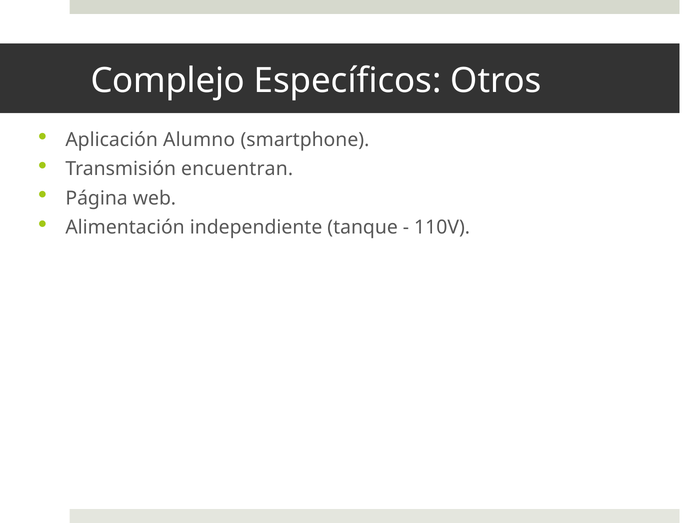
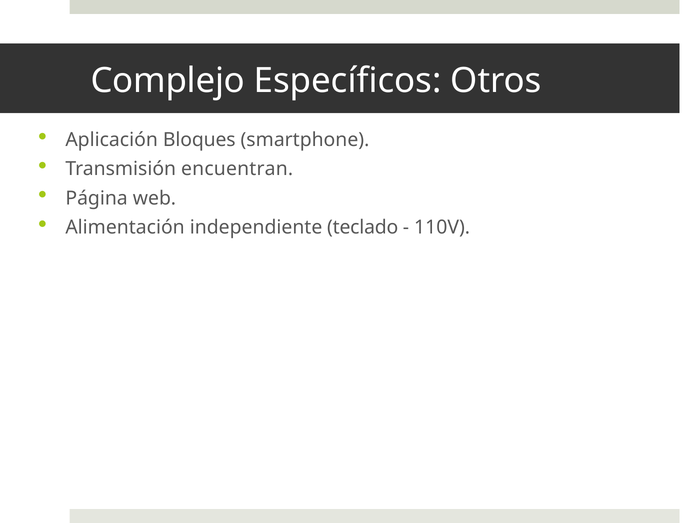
Alumno: Alumno -> Bloques (199, 140)
tanque: tanque -> teclado (363, 227)
